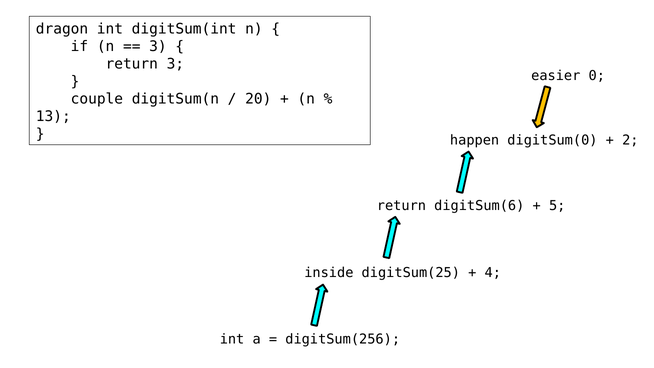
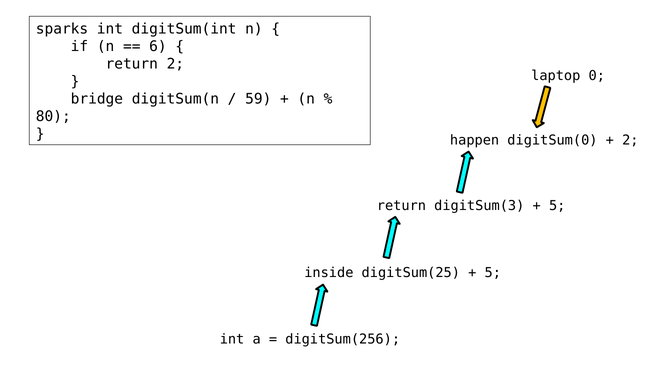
dragon: dragon -> sparks (62, 29)
3: 3 -> 6 (158, 47)
return 3: 3 -> 2 (175, 64)
easier: easier -> laptop (556, 76)
couple: couple -> bridge (97, 99)
20: 20 -> 59 (258, 99)
13: 13 -> 80 (53, 116)
digitSum(6: digitSum(6 -> digitSum(3 (479, 206)
4: 4 -> 5 (493, 273)
